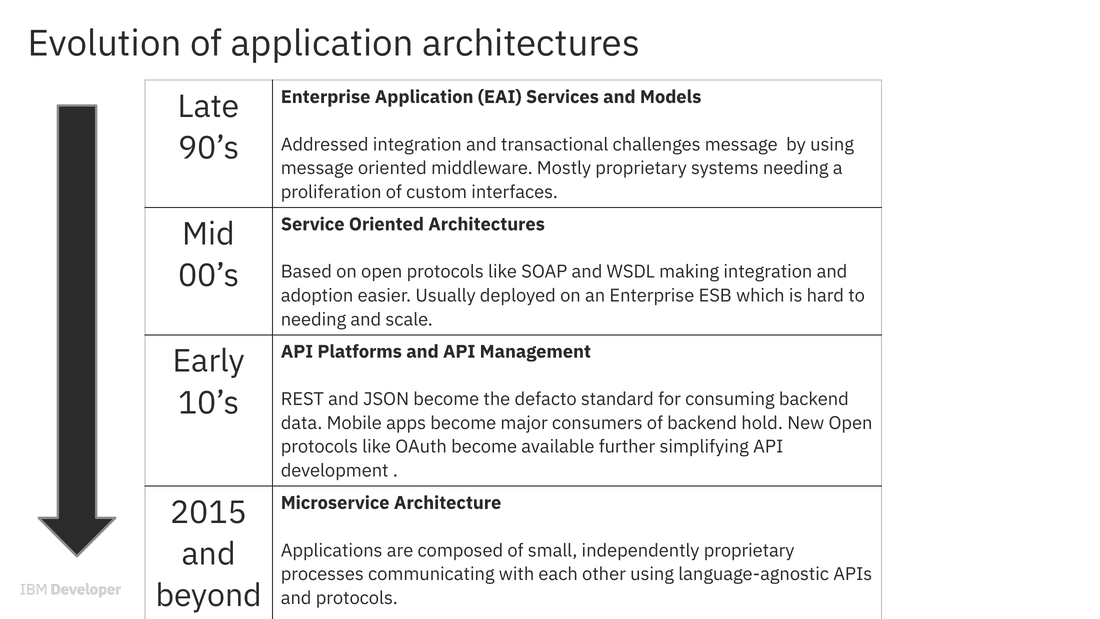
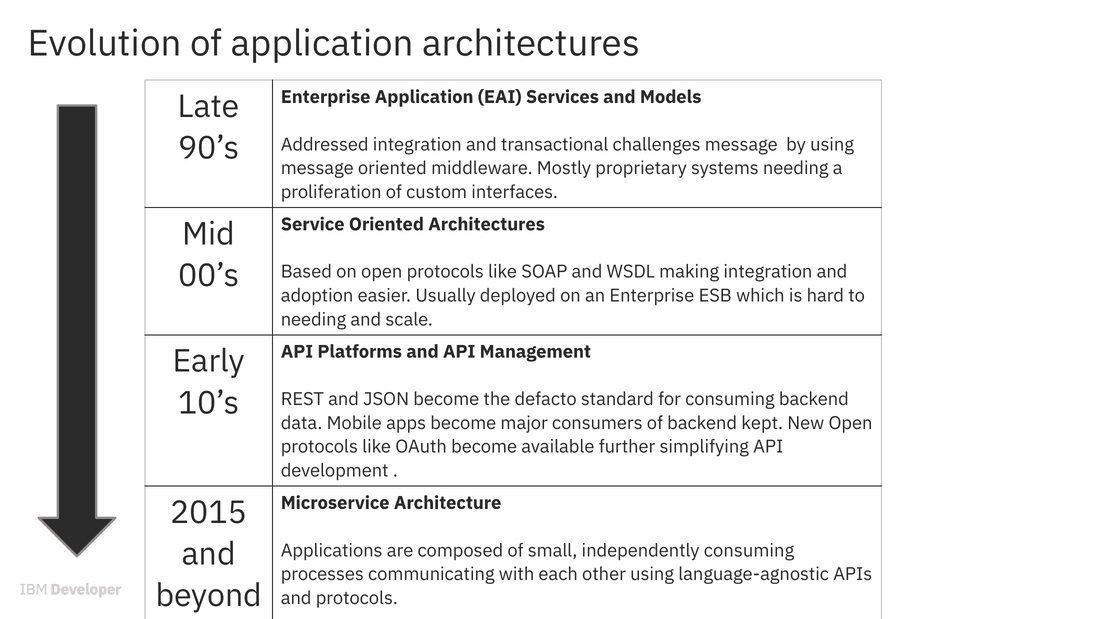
hold: hold -> kept (762, 423)
independently proprietary: proprietary -> consuming (749, 550)
